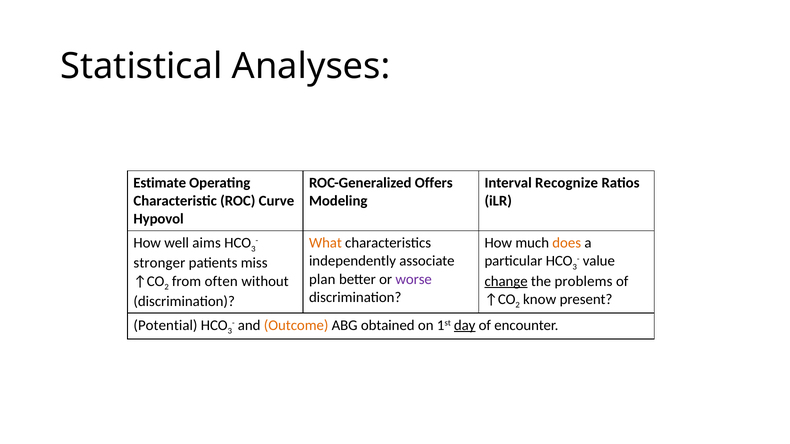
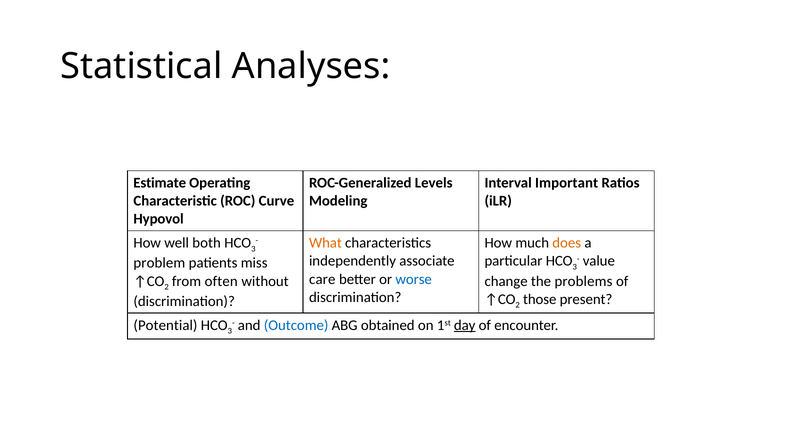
Offers: Offers -> Levels (434, 183)
Recognize: Recognize -> Important (567, 183)
aims: aims -> both (207, 243)
stronger: stronger -> problem (159, 263)
plan: plan -> care (322, 279)
worse colour: purple -> blue (414, 279)
change underline: present -> none (506, 281)
know: know -> those (540, 299)
Outcome colour: orange -> blue (296, 325)
